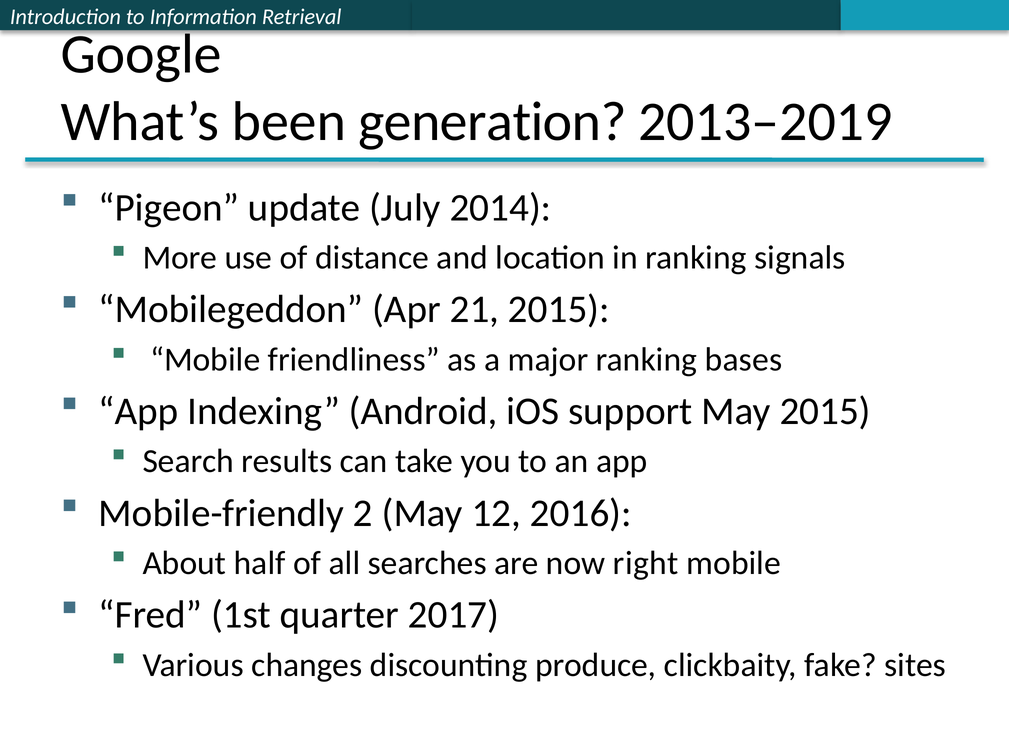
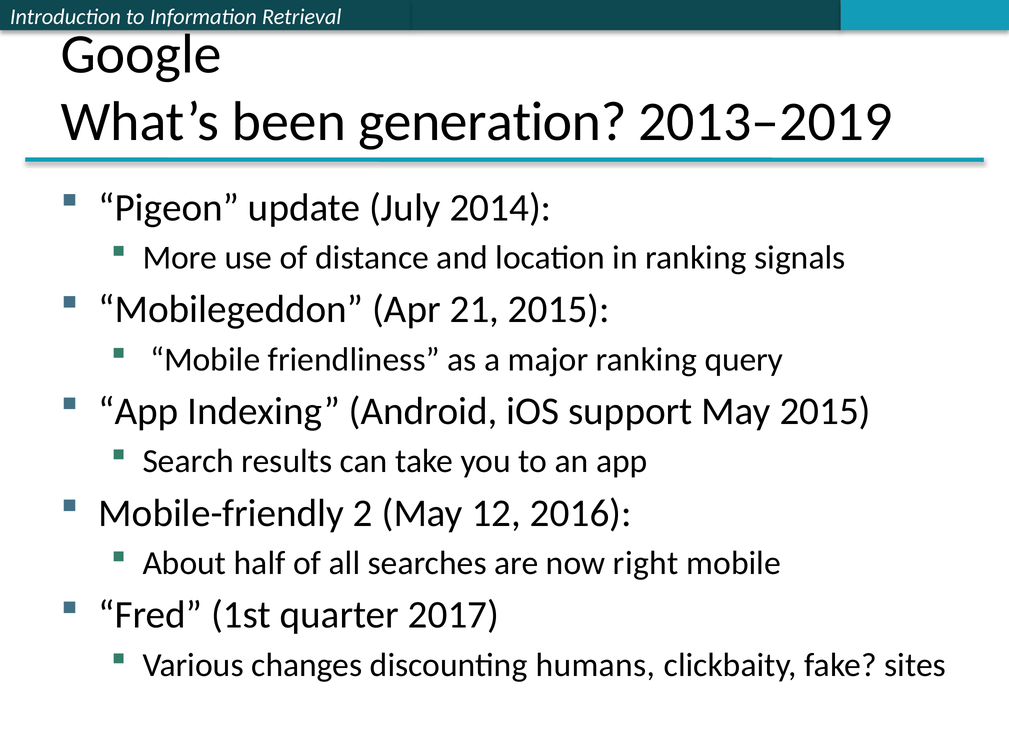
bases: bases -> query (744, 360)
produce: produce -> humans (595, 666)
